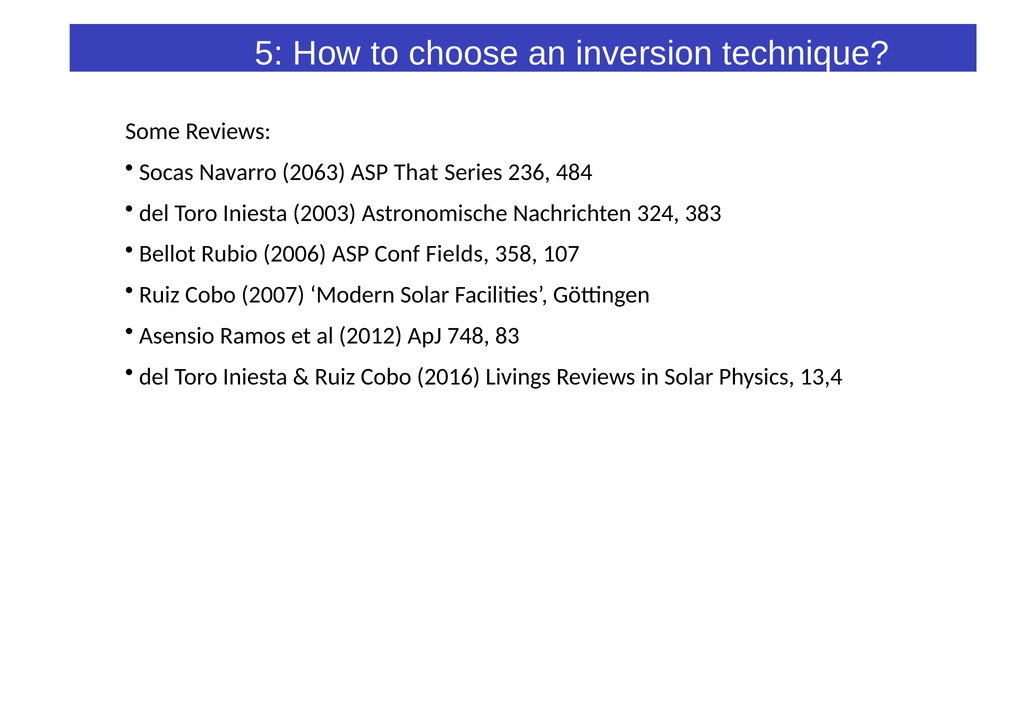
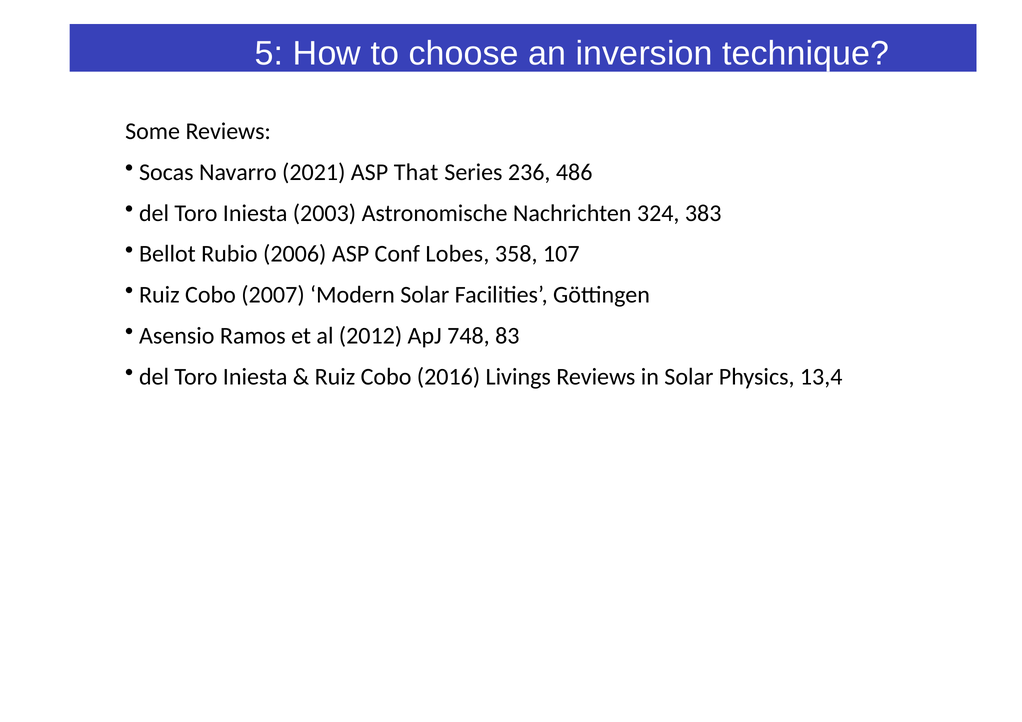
2063: 2063 -> 2021 (314, 172)
484: 484 -> 486 (574, 172)
Fields: Fields -> Lobes (457, 254)
